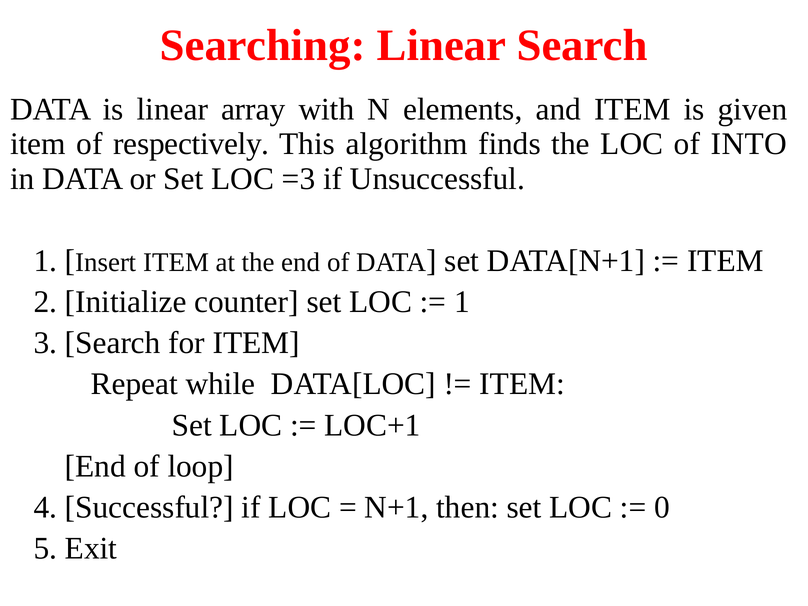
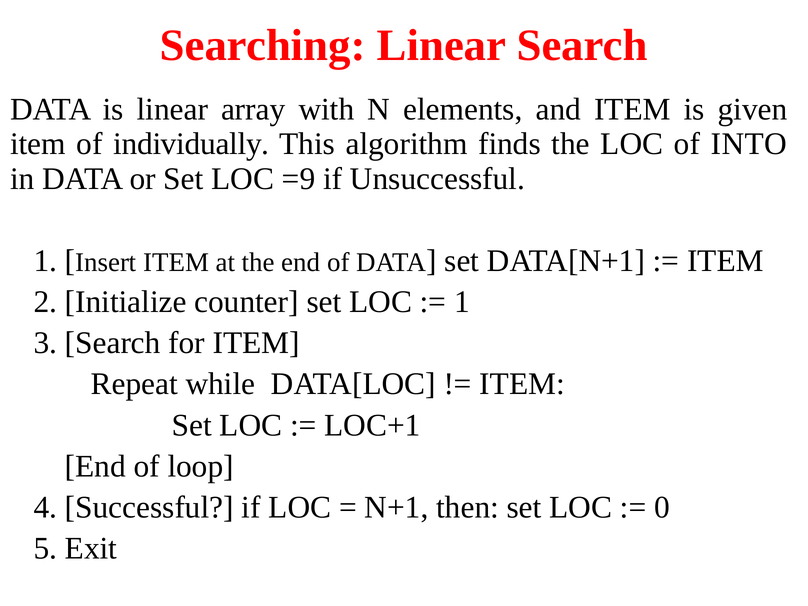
respectively: respectively -> individually (191, 144)
=3: =3 -> =9 (299, 179)
